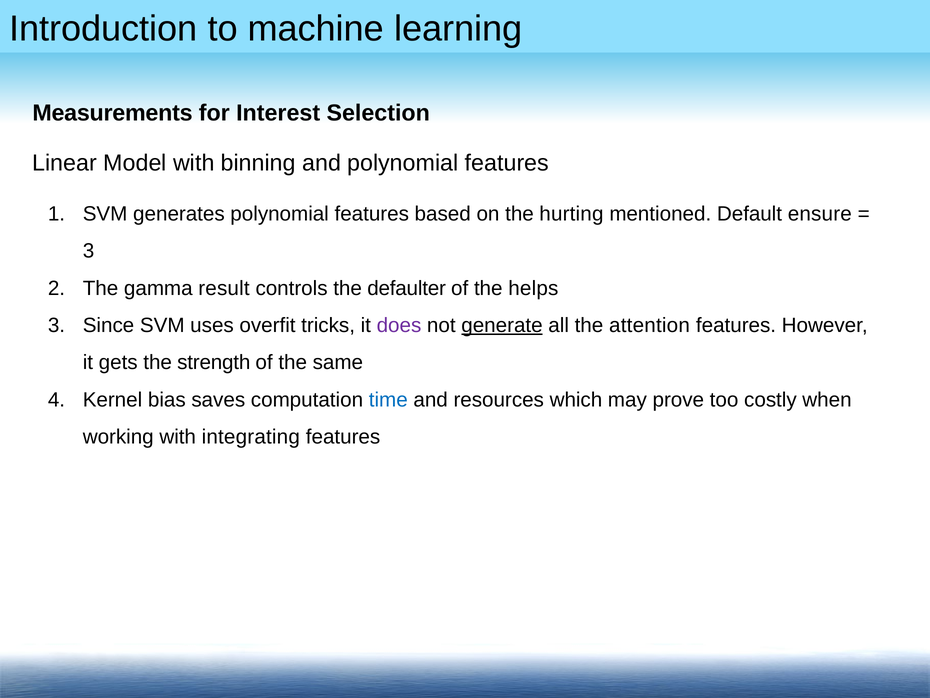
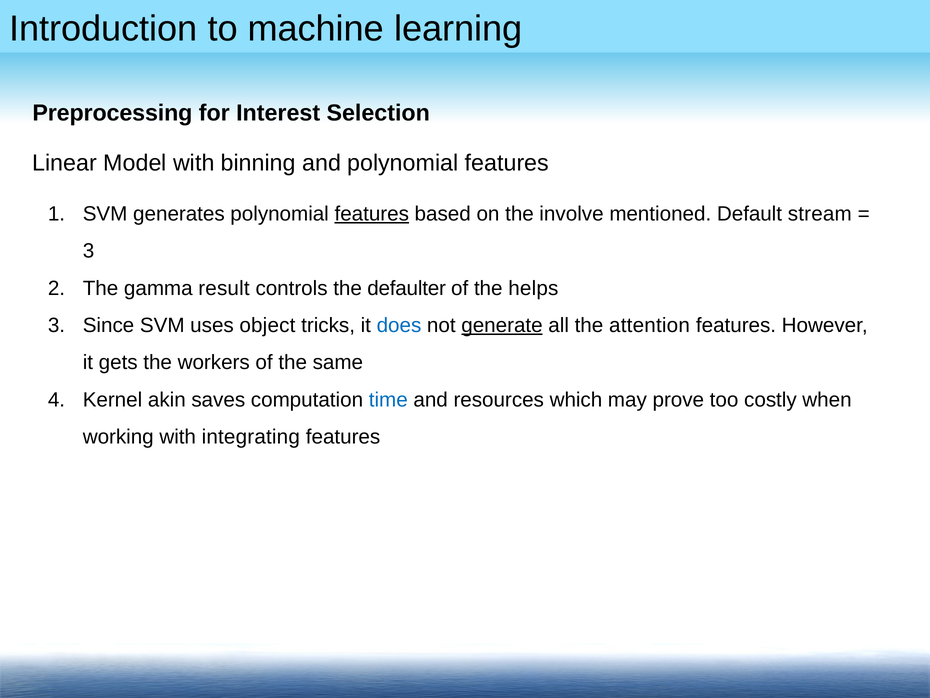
Measurements: Measurements -> Preprocessing (112, 113)
features underline: none -> present (372, 214)
hurting: hurting -> involve (572, 214)
ensure: ensure -> stream (820, 214)
overfit: overfit -> object (267, 325)
does colour: purple -> blue (399, 325)
strength: strength -> workers (214, 362)
bias: bias -> akin (167, 400)
